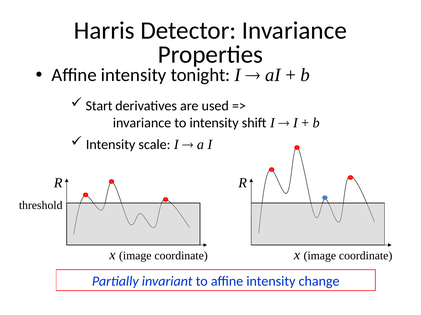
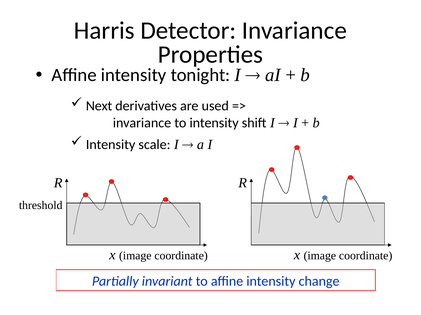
Start: Start -> Next (99, 106)
